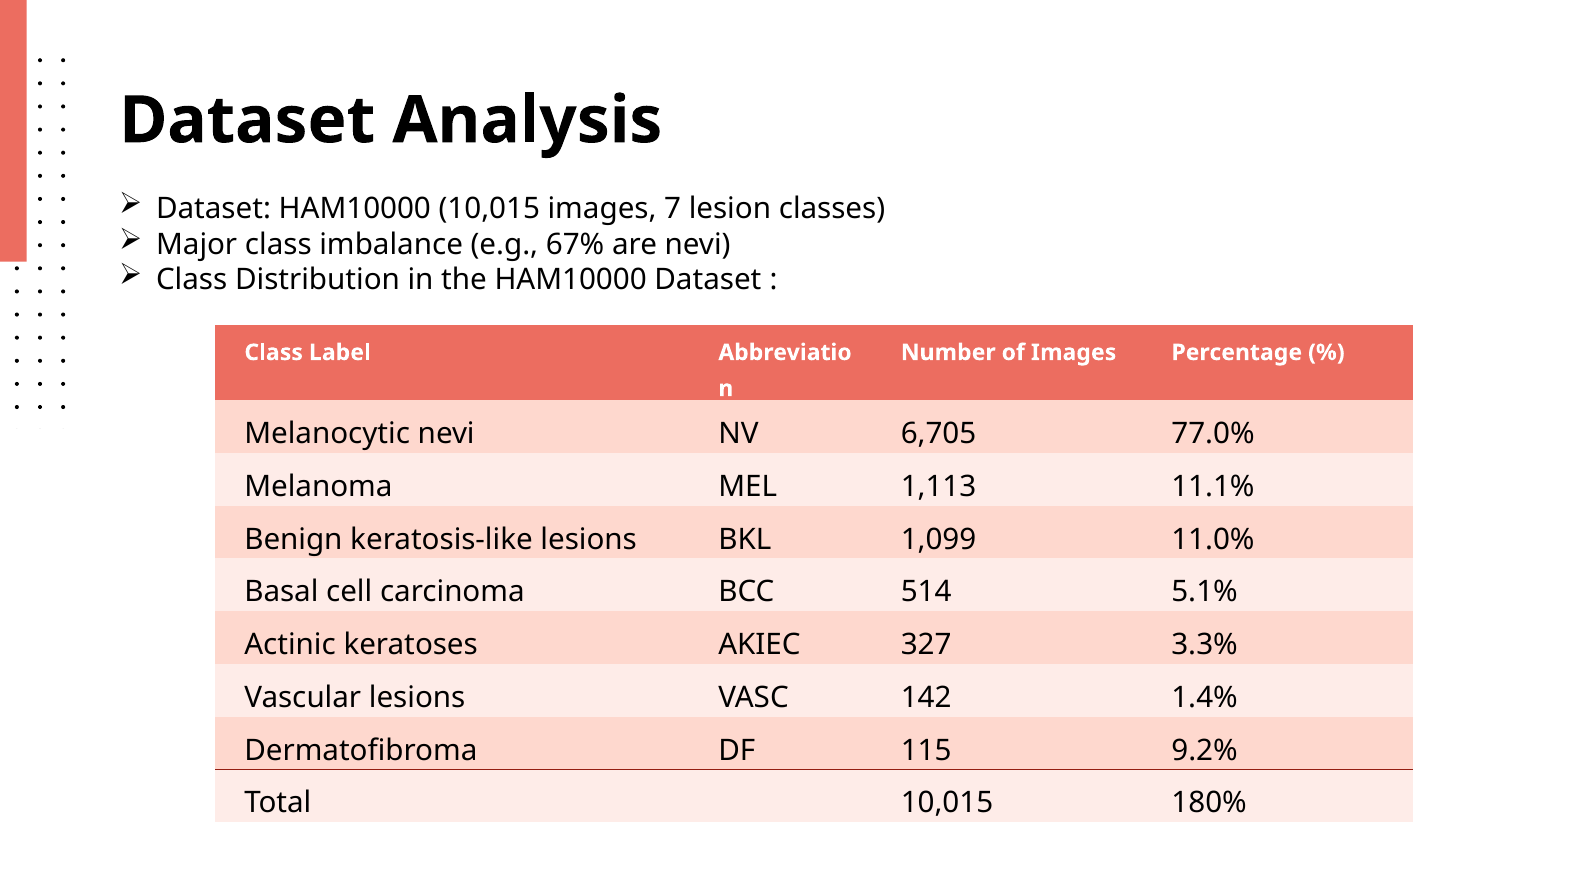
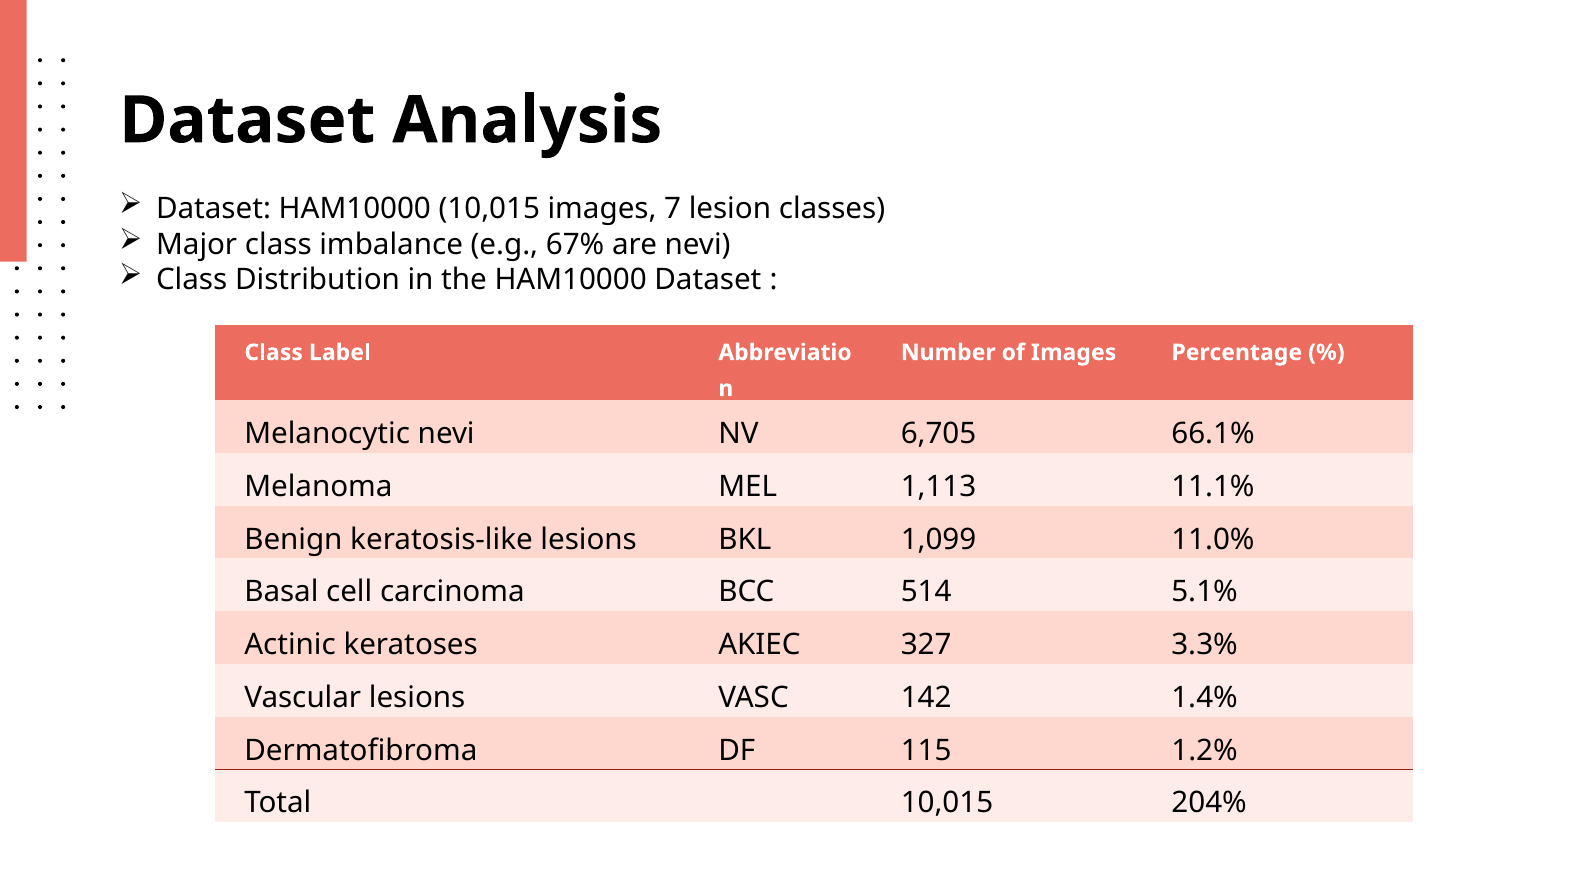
77.0%: 77.0% -> 66.1% (1213, 434)
9.2%: 9.2% -> 1.2% (1205, 750)
180%: 180% -> 204% (1209, 803)
